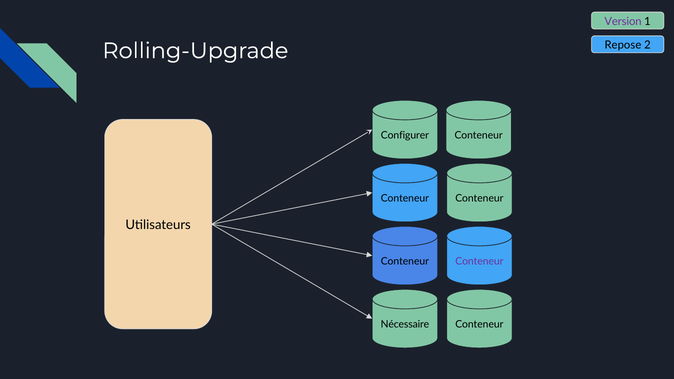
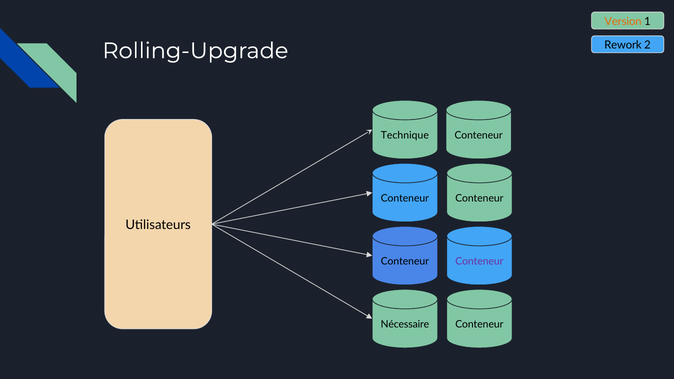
Version colour: purple -> orange (623, 21)
Repose: Repose -> Rework (623, 45)
Configurer: Configurer -> Technique (405, 135)
